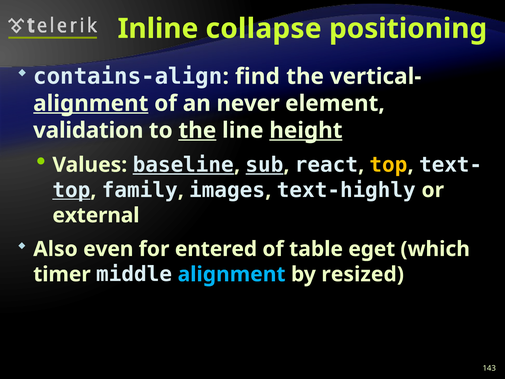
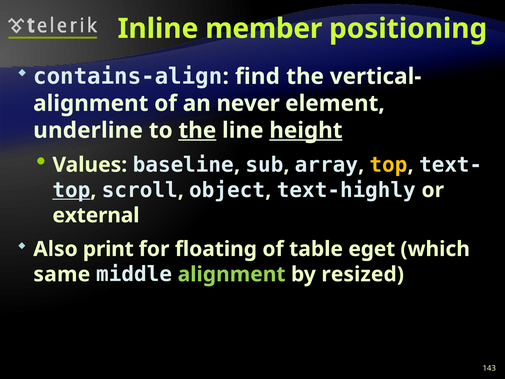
collapse: collapse -> member (264, 29)
alignment underline: present -> none (91, 103)
validation: validation -> underline (88, 130)
baseline underline: present -> none (183, 165)
sub underline: present -> none (264, 165)
react: react -> array (327, 165)
family: family -> scroll (140, 190)
images: images -> object (227, 190)
even: even -> print (108, 249)
entered: entered -> floating (216, 249)
timer: timer -> same (62, 274)
alignment colour: light blue -> light green (232, 274)
